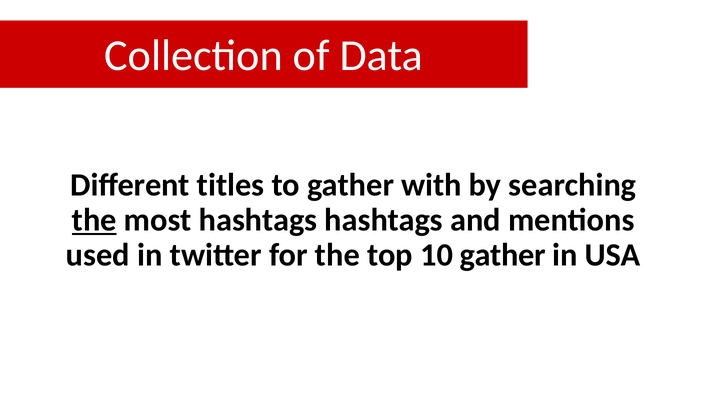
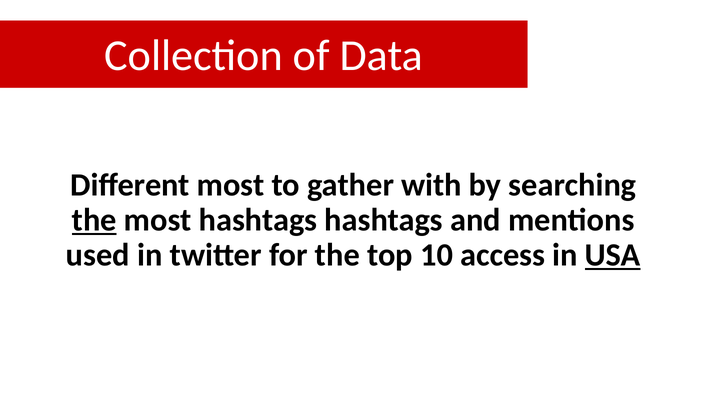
Different titles: titles -> most (231, 185)
10 gather: gather -> access (503, 255)
USA underline: none -> present (613, 255)
